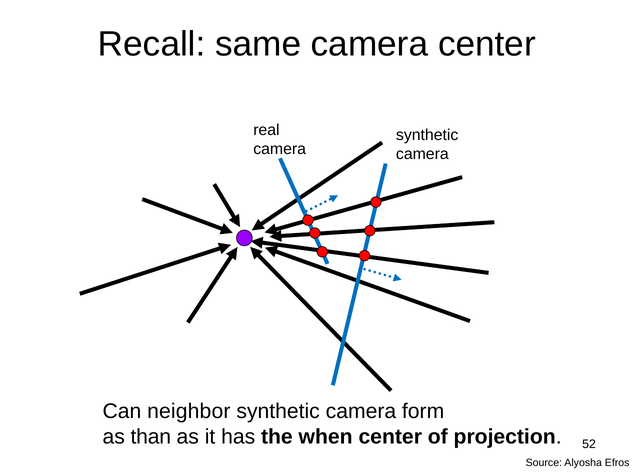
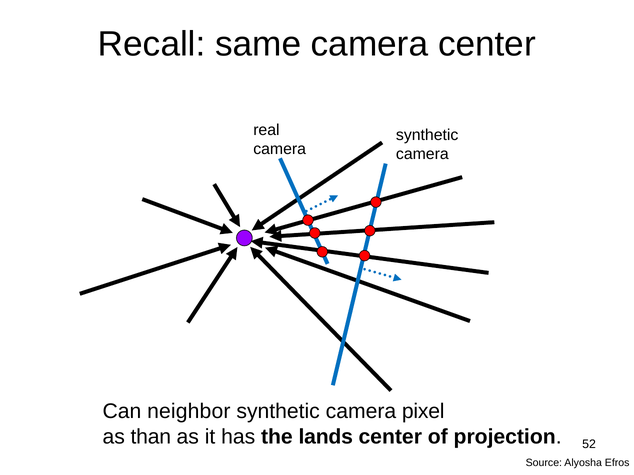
form: form -> pixel (423, 412)
when: when -> lands (326, 437)
